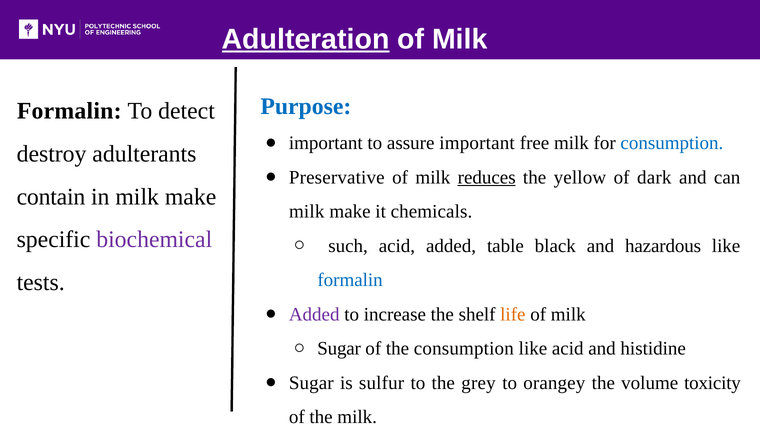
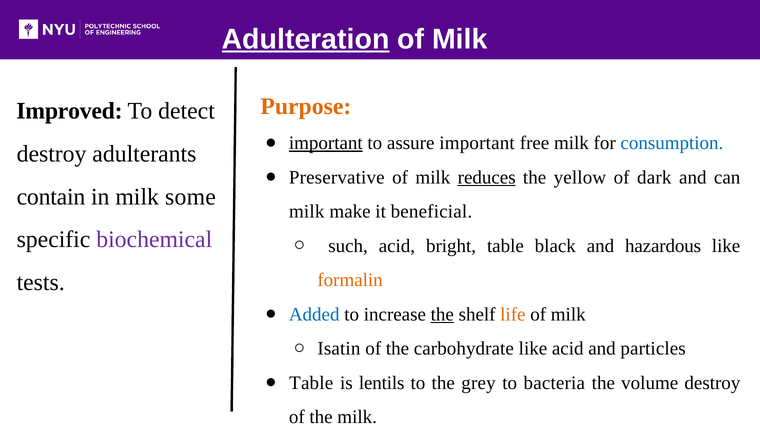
Purpose colour: blue -> orange (306, 106)
Formalin: Formalin -> Improved (69, 111)
important underline: none -> present (326, 143)
in milk make: make -> some (190, 196)
chemicals: chemicals -> beneficial (431, 211)
acid added: added -> bright (451, 245)
formalin colour: blue -> orange (350, 280)
Added colour: purple -> blue (314, 314)
the underline: none -> present (442, 314)
Sugar: Sugar -> Isatin (339, 348)
the consumption: consumption -> carbohydrate (464, 348)
histidine: histidine -> particles (653, 348)
Sugar: Sugar -> Table (311, 382)
sulfur: sulfur -> lentils (382, 382)
orangey: orangey -> bacteria (554, 382)
volume toxicity: toxicity -> destroy (712, 382)
